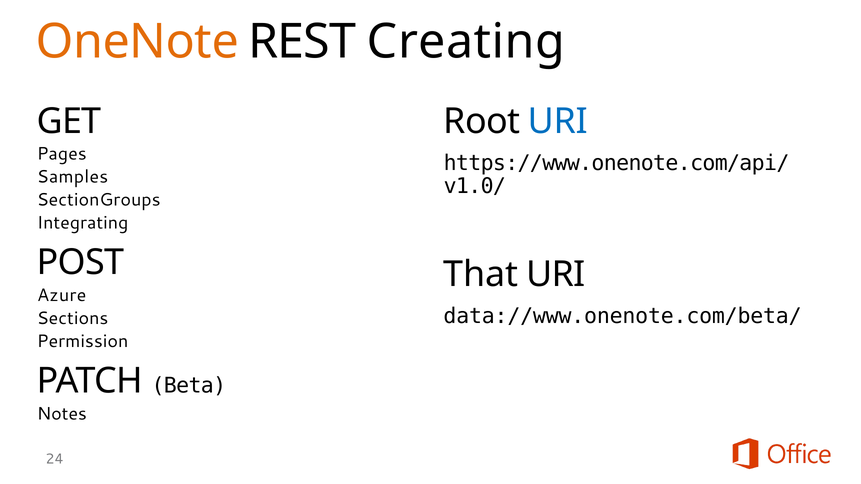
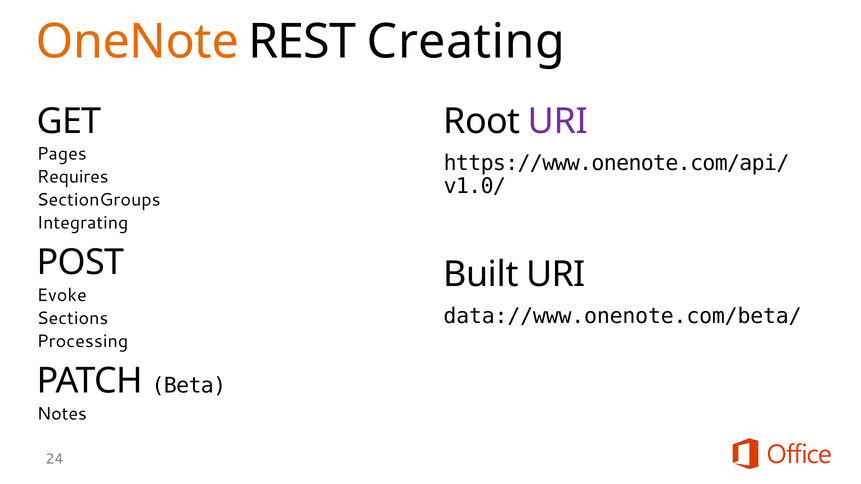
URI colour: blue -> purple (558, 121)
Samples: Samples -> Requires (73, 177)
That: That -> Built (481, 275)
Azure: Azure -> Evoke (62, 296)
Permission: Permission -> Processing (83, 341)
